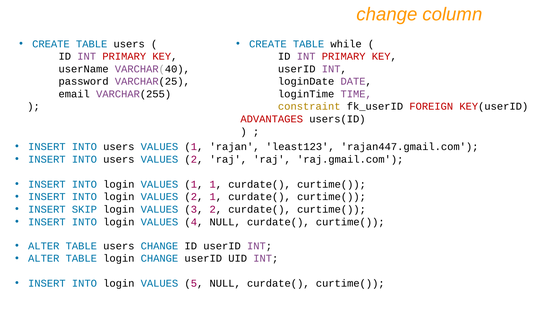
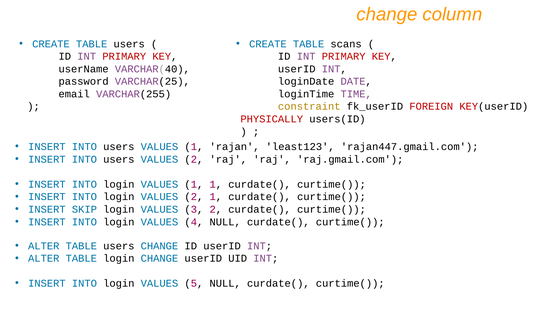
while: while -> scans (346, 44)
ADVANTAGES: ADVANTAGES -> PHYSICALLY (272, 119)
